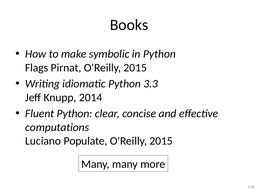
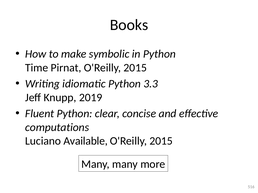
Flags: Flags -> Time (37, 68)
2014: 2014 -> 2019 (91, 98)
Populate: Populate -> Available (86, 141)
